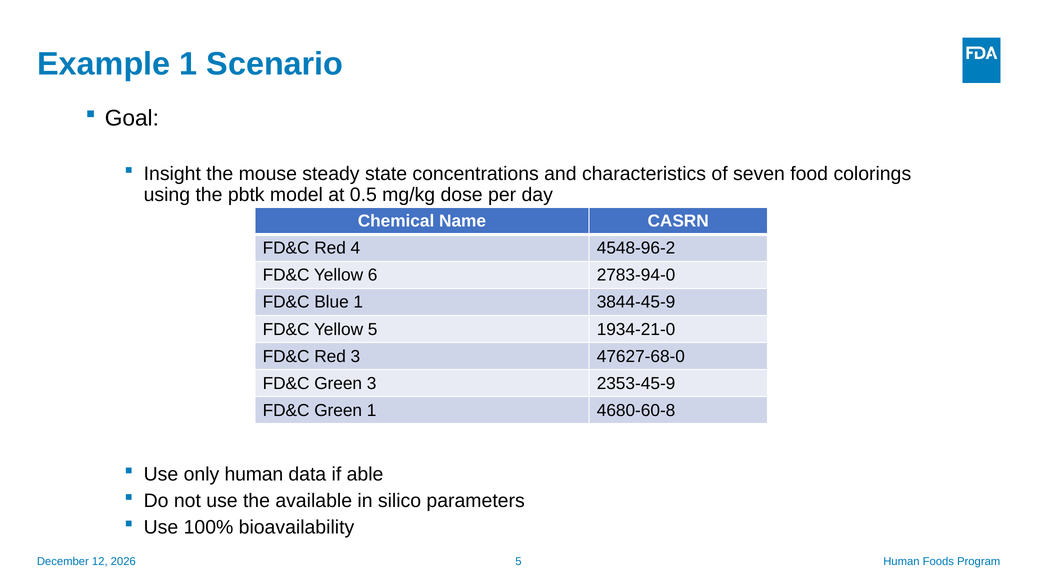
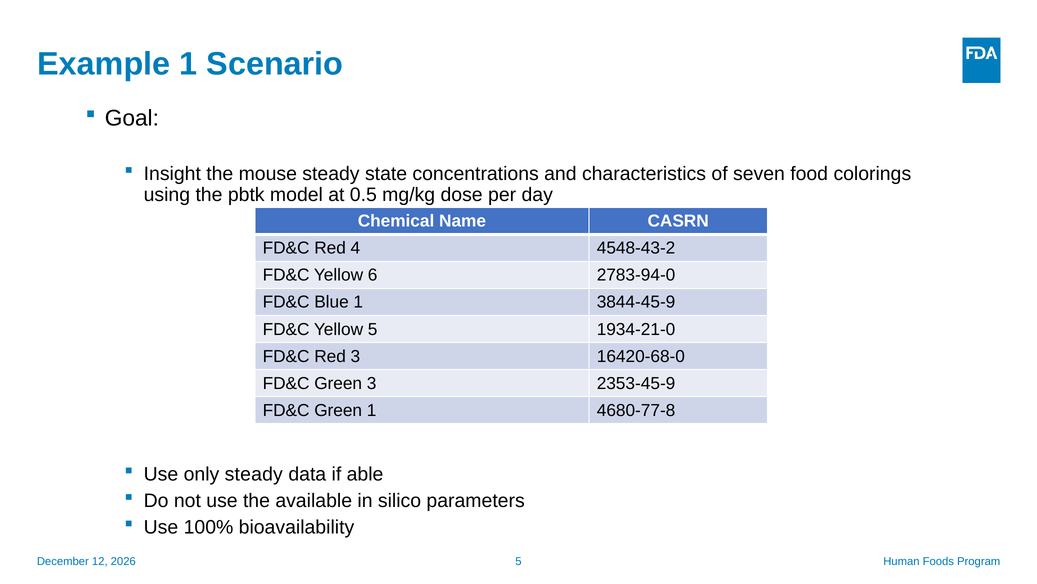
4548-96-2: 4548-96-2 -> 4548-43-2 (636, 248)
47627-68-0: 47627-68-0 -> 16420-68-0 (641, 356)
4680-60-8: 4680-60-8 -> 4680-77-8 (636, 410)
only human: human -> steady (254, 474)
